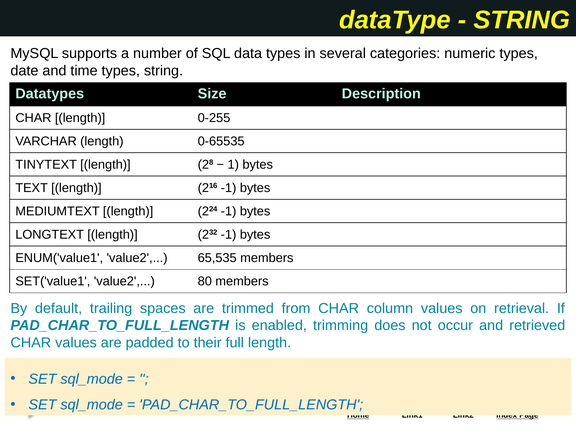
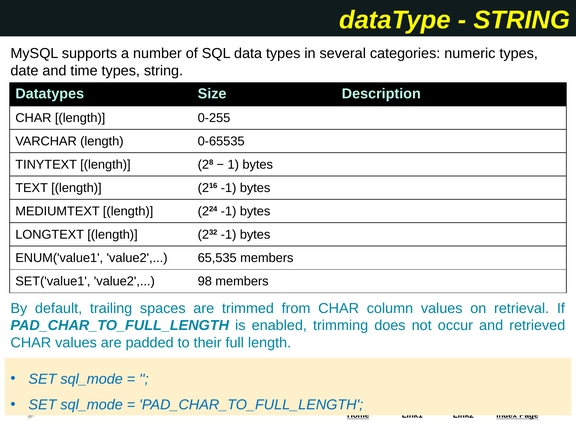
80: 80 -> 98 (205, 281)
